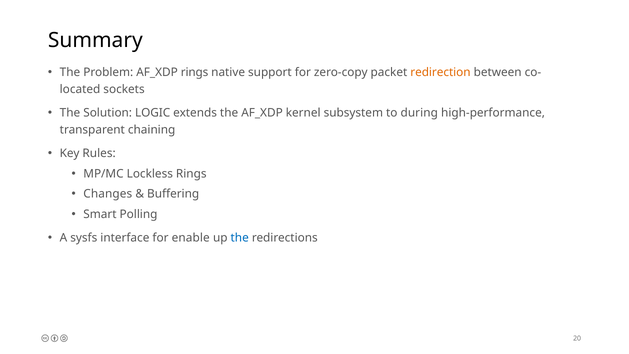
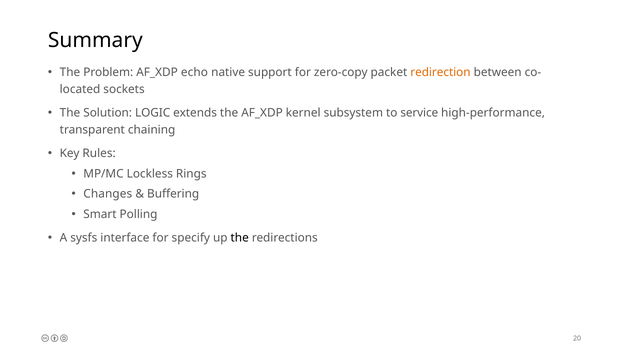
AF_XDP rings: rings -> echo (194, 72)
during: during -> service (419, 113)
enable: enable -> specify (191, 238)
the colour: blue -> black (240, 238)
